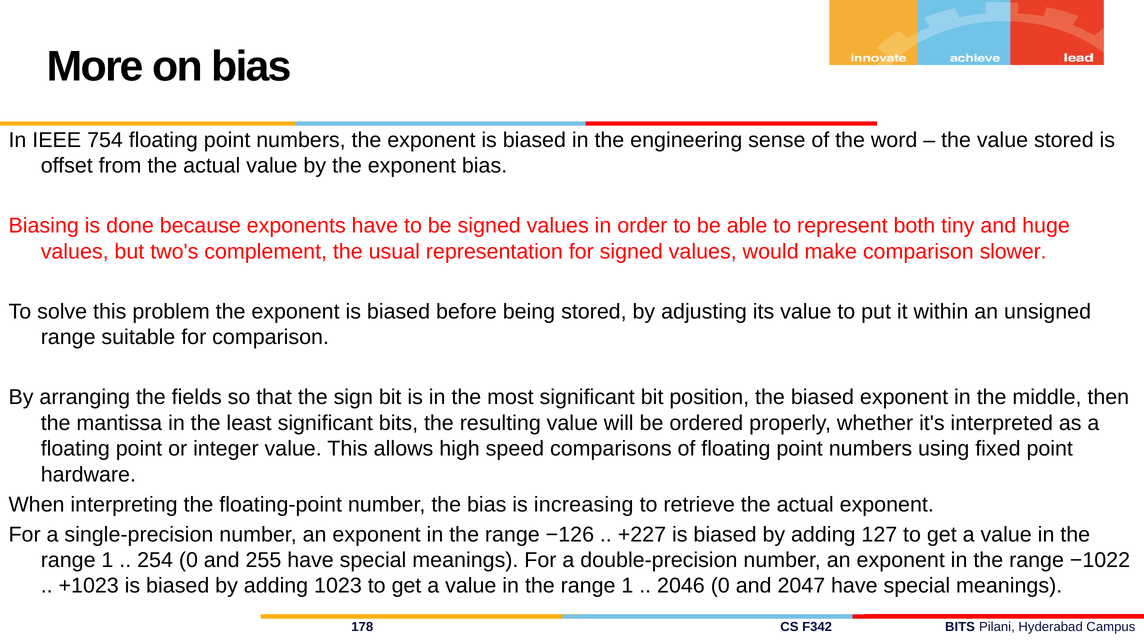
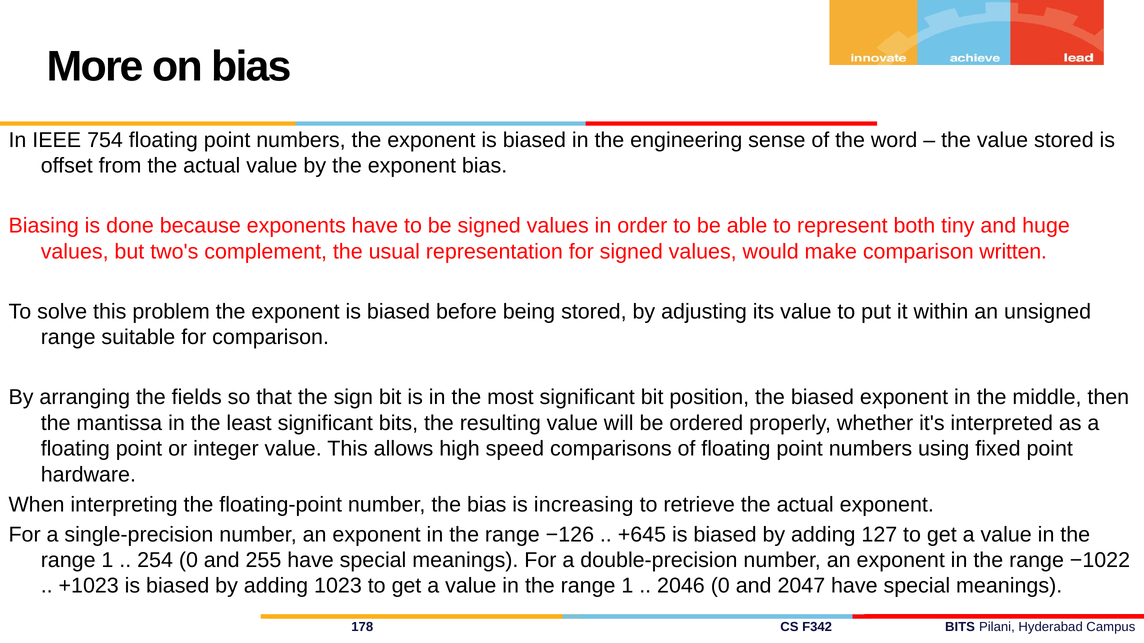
slower: slower -> written (1013, 252)
+227: +227 -> +645 (642, 535)
